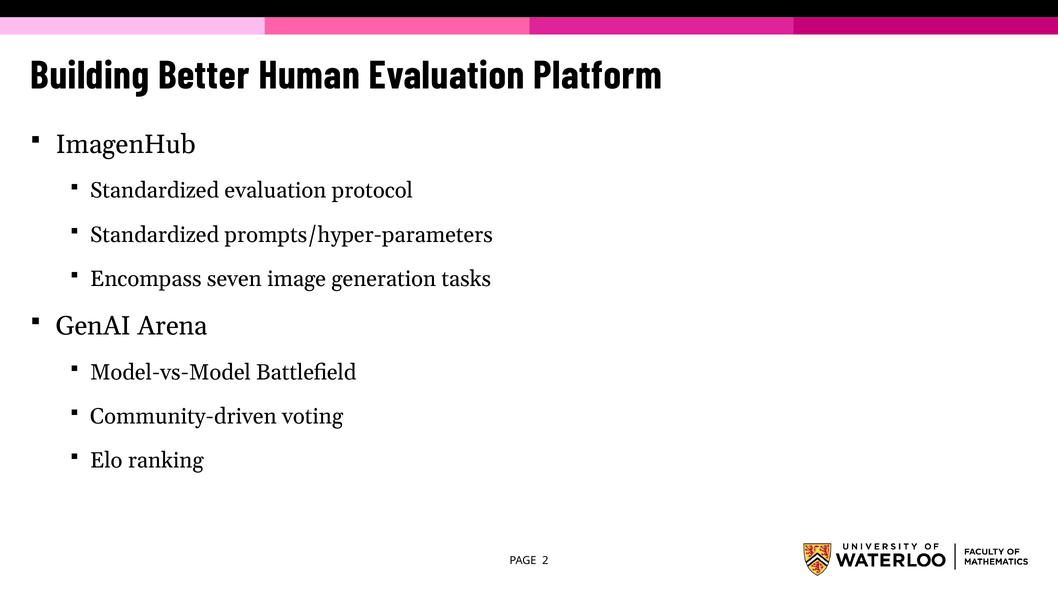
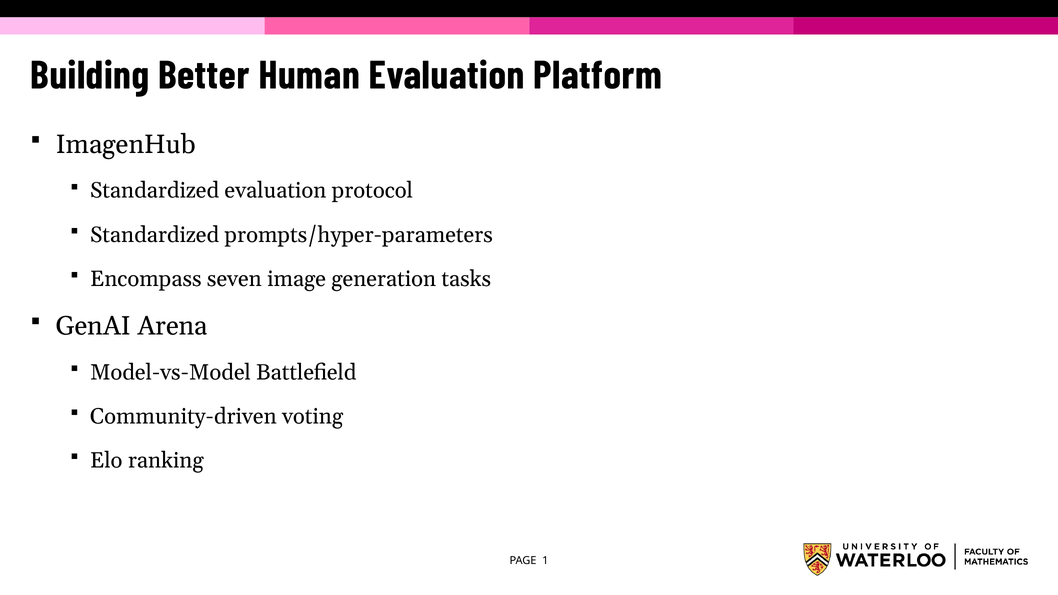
2: 2 -> 1 (545, 561)
